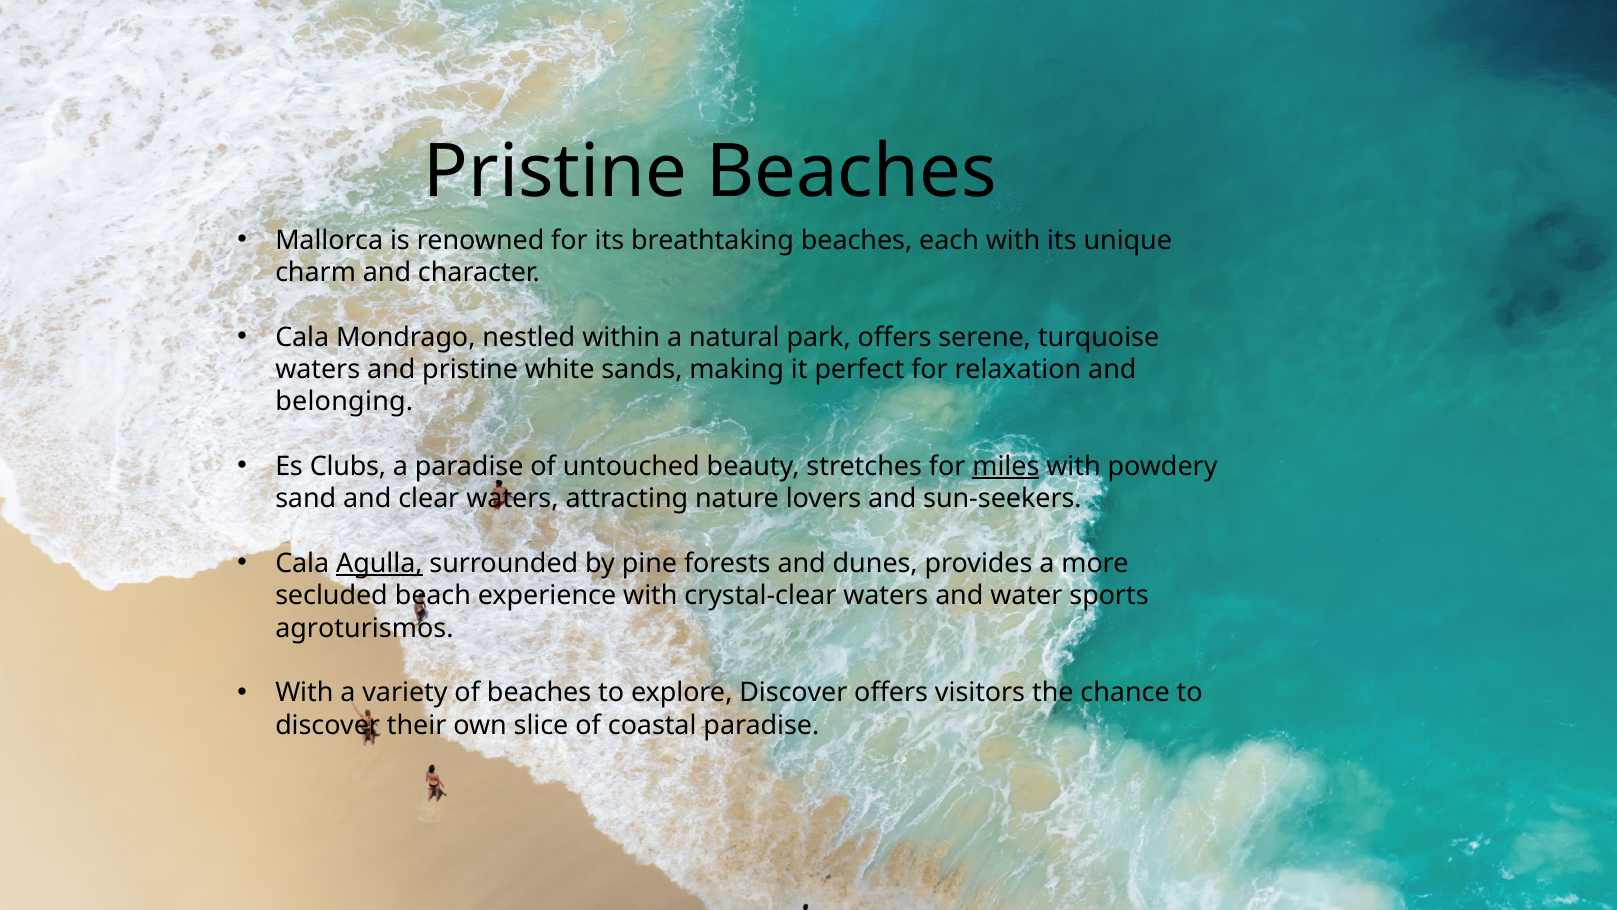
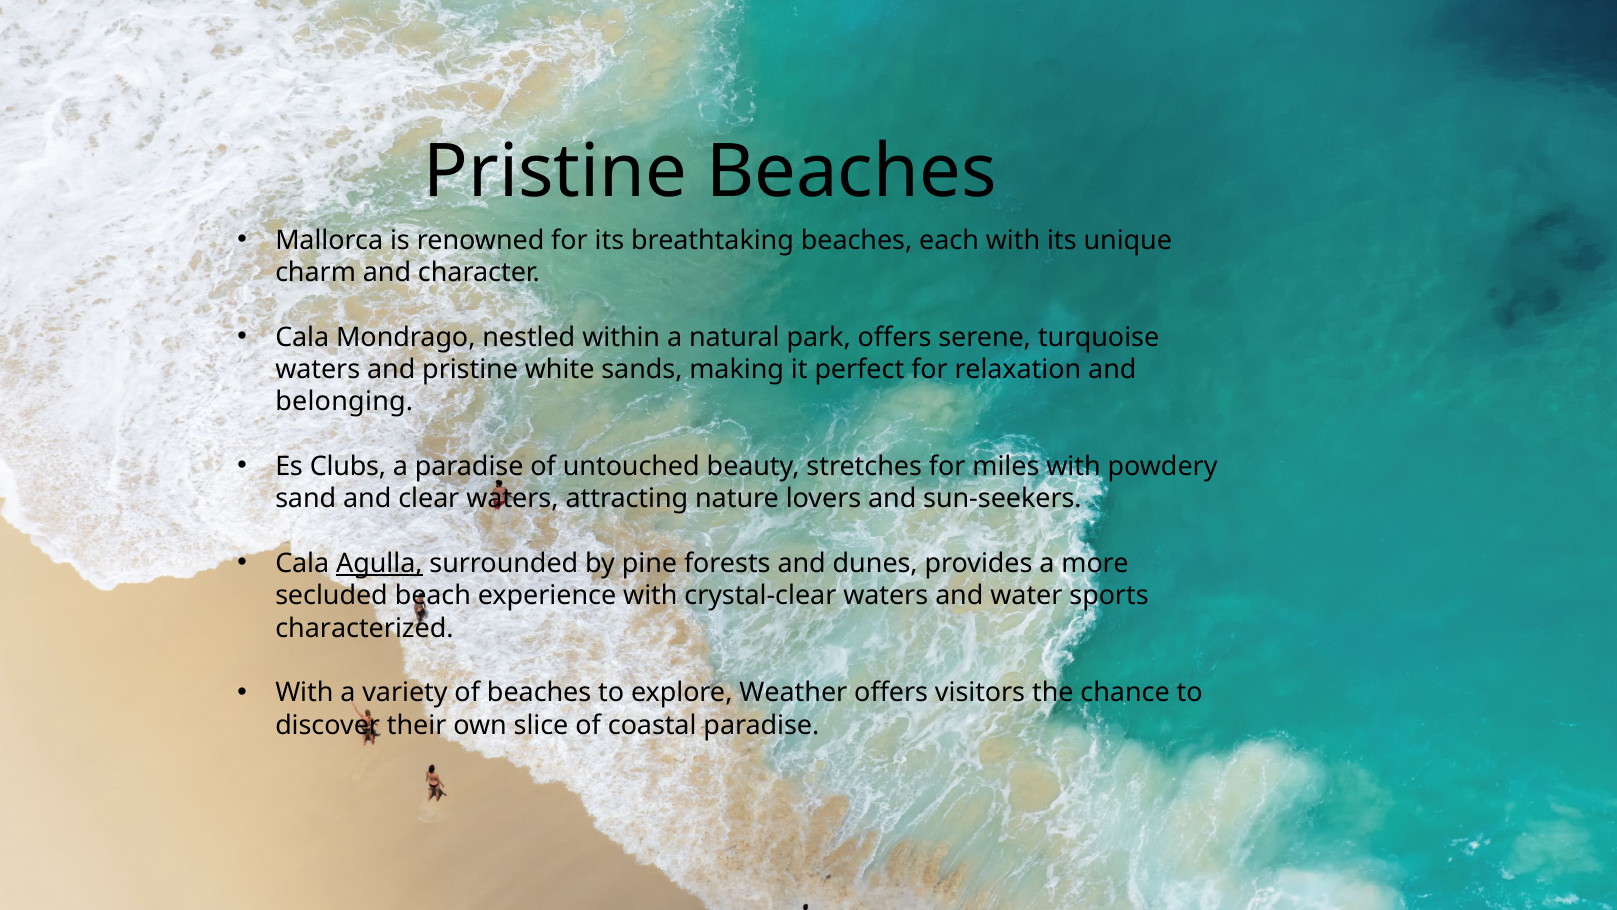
miles underline: present -> none (1006, 466)
agroturismos: agroturismos -> characterized (364, 628)
explore Discover: Discover -> Weather (793, 693)
